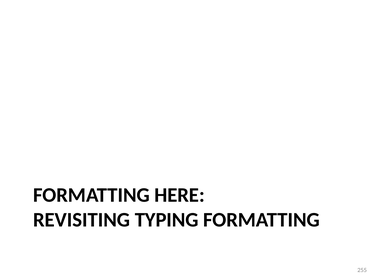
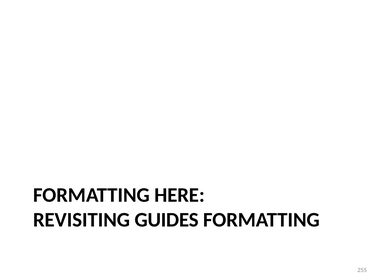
TYPING: TYPING -> GUIDES (167, 220)
